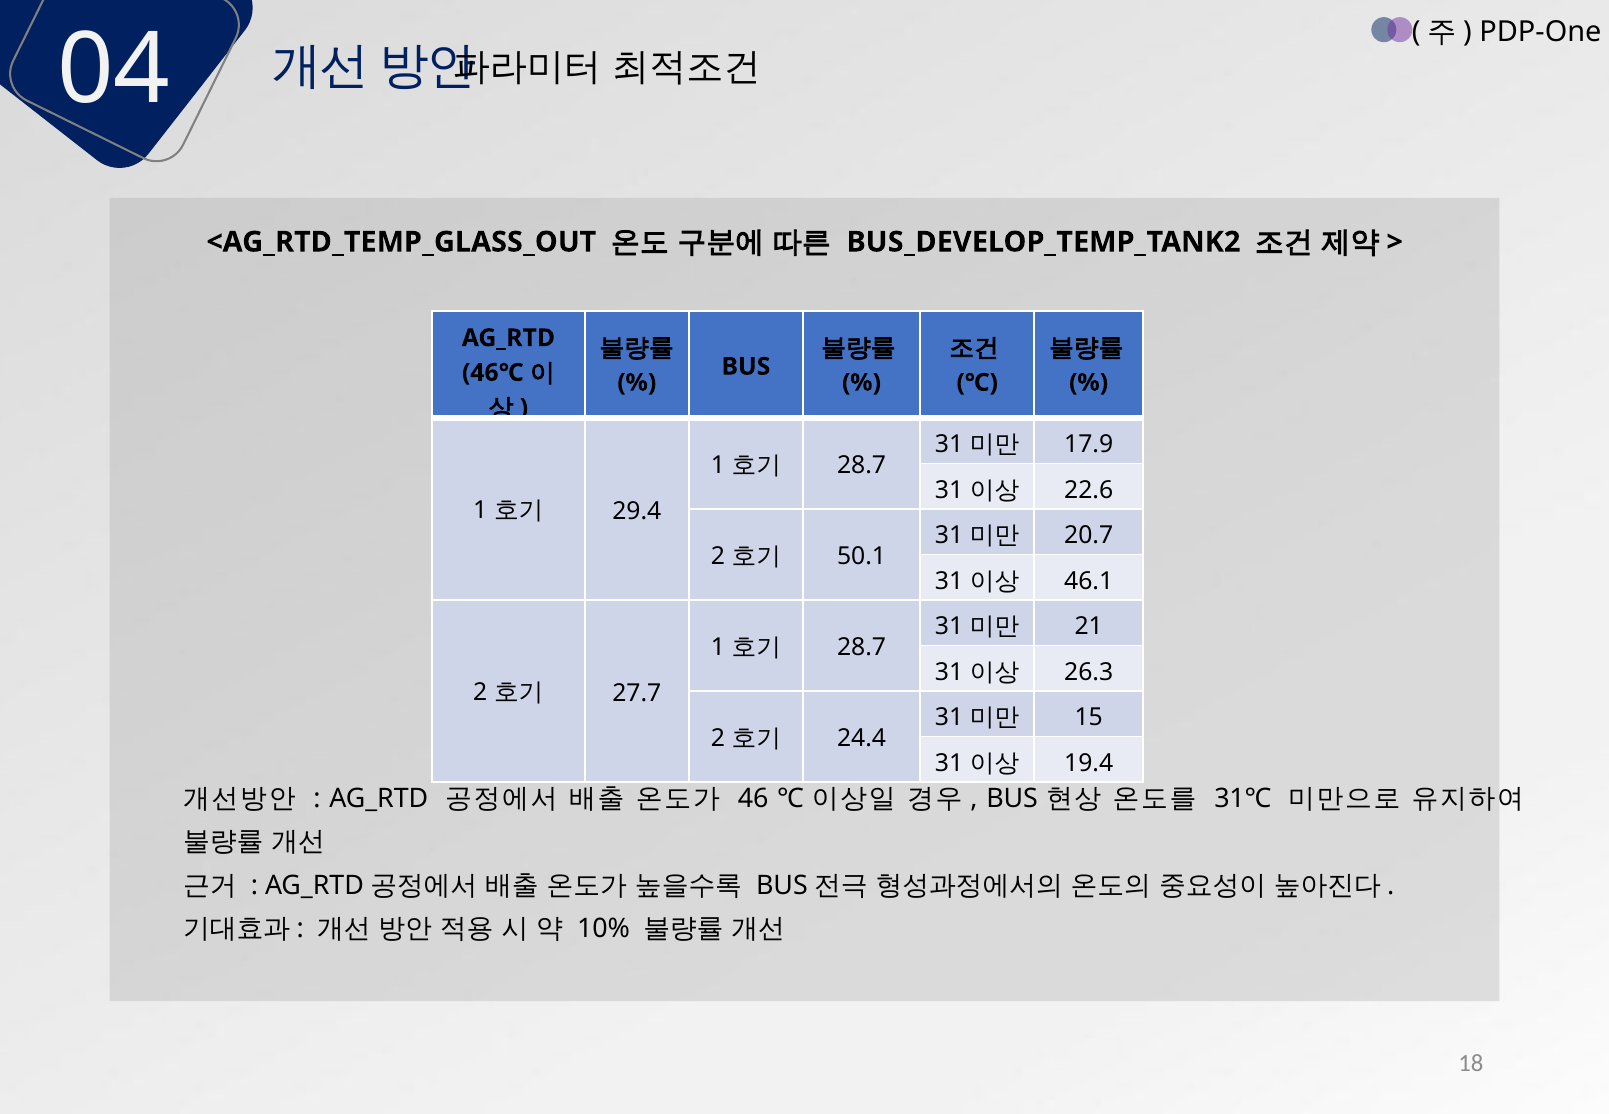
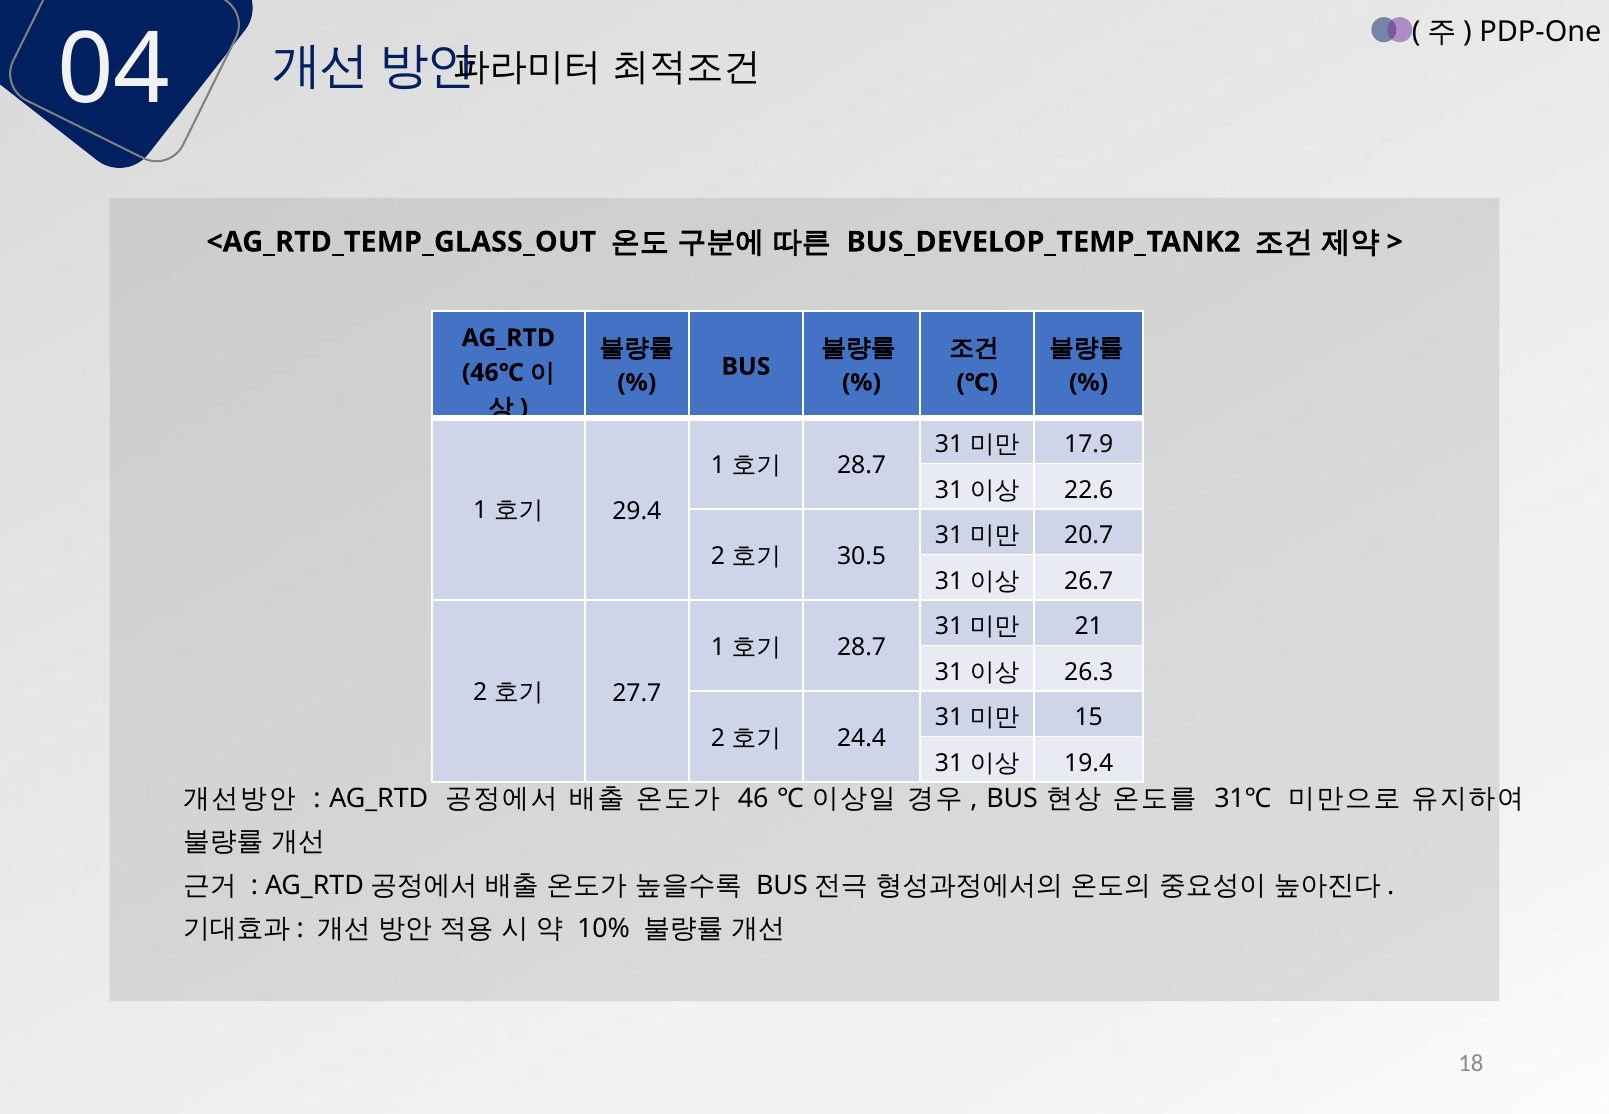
50.1: 50.1 -> 30.5 (862, 556)
46.1: 46.1 -> 26.7 (1089, 581)
